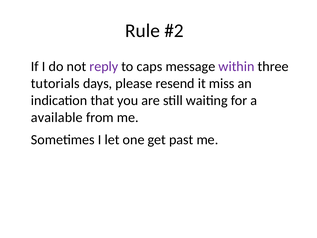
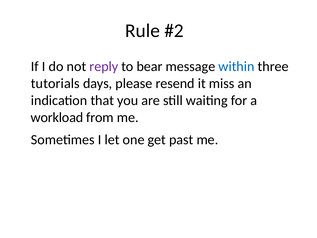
caps: caps -> bear (150, 67)
within colour: purple -> blue (237, 67)
available: available -> workload (57, 117)
